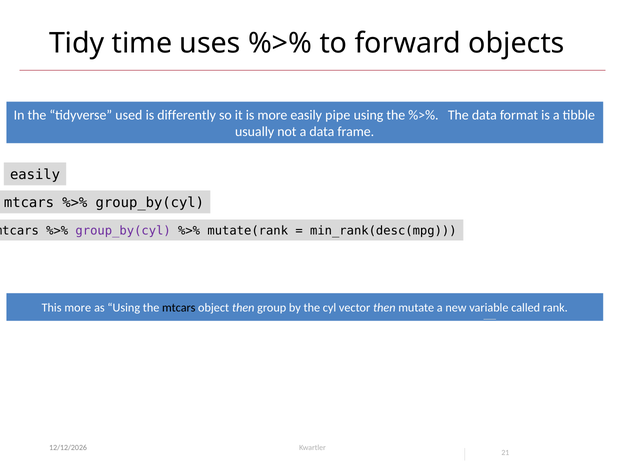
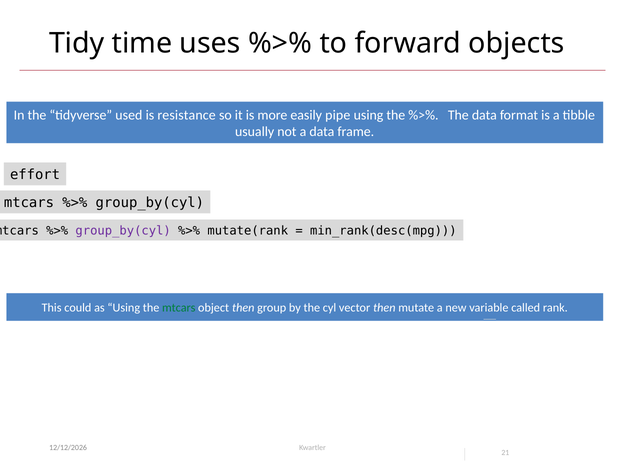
differently: differently -> resistance (187, 115)
easily: easily -> effort (35, 175)
This more: more -> could (78, 308)
mtcars colour: black -> green (179, 308)
